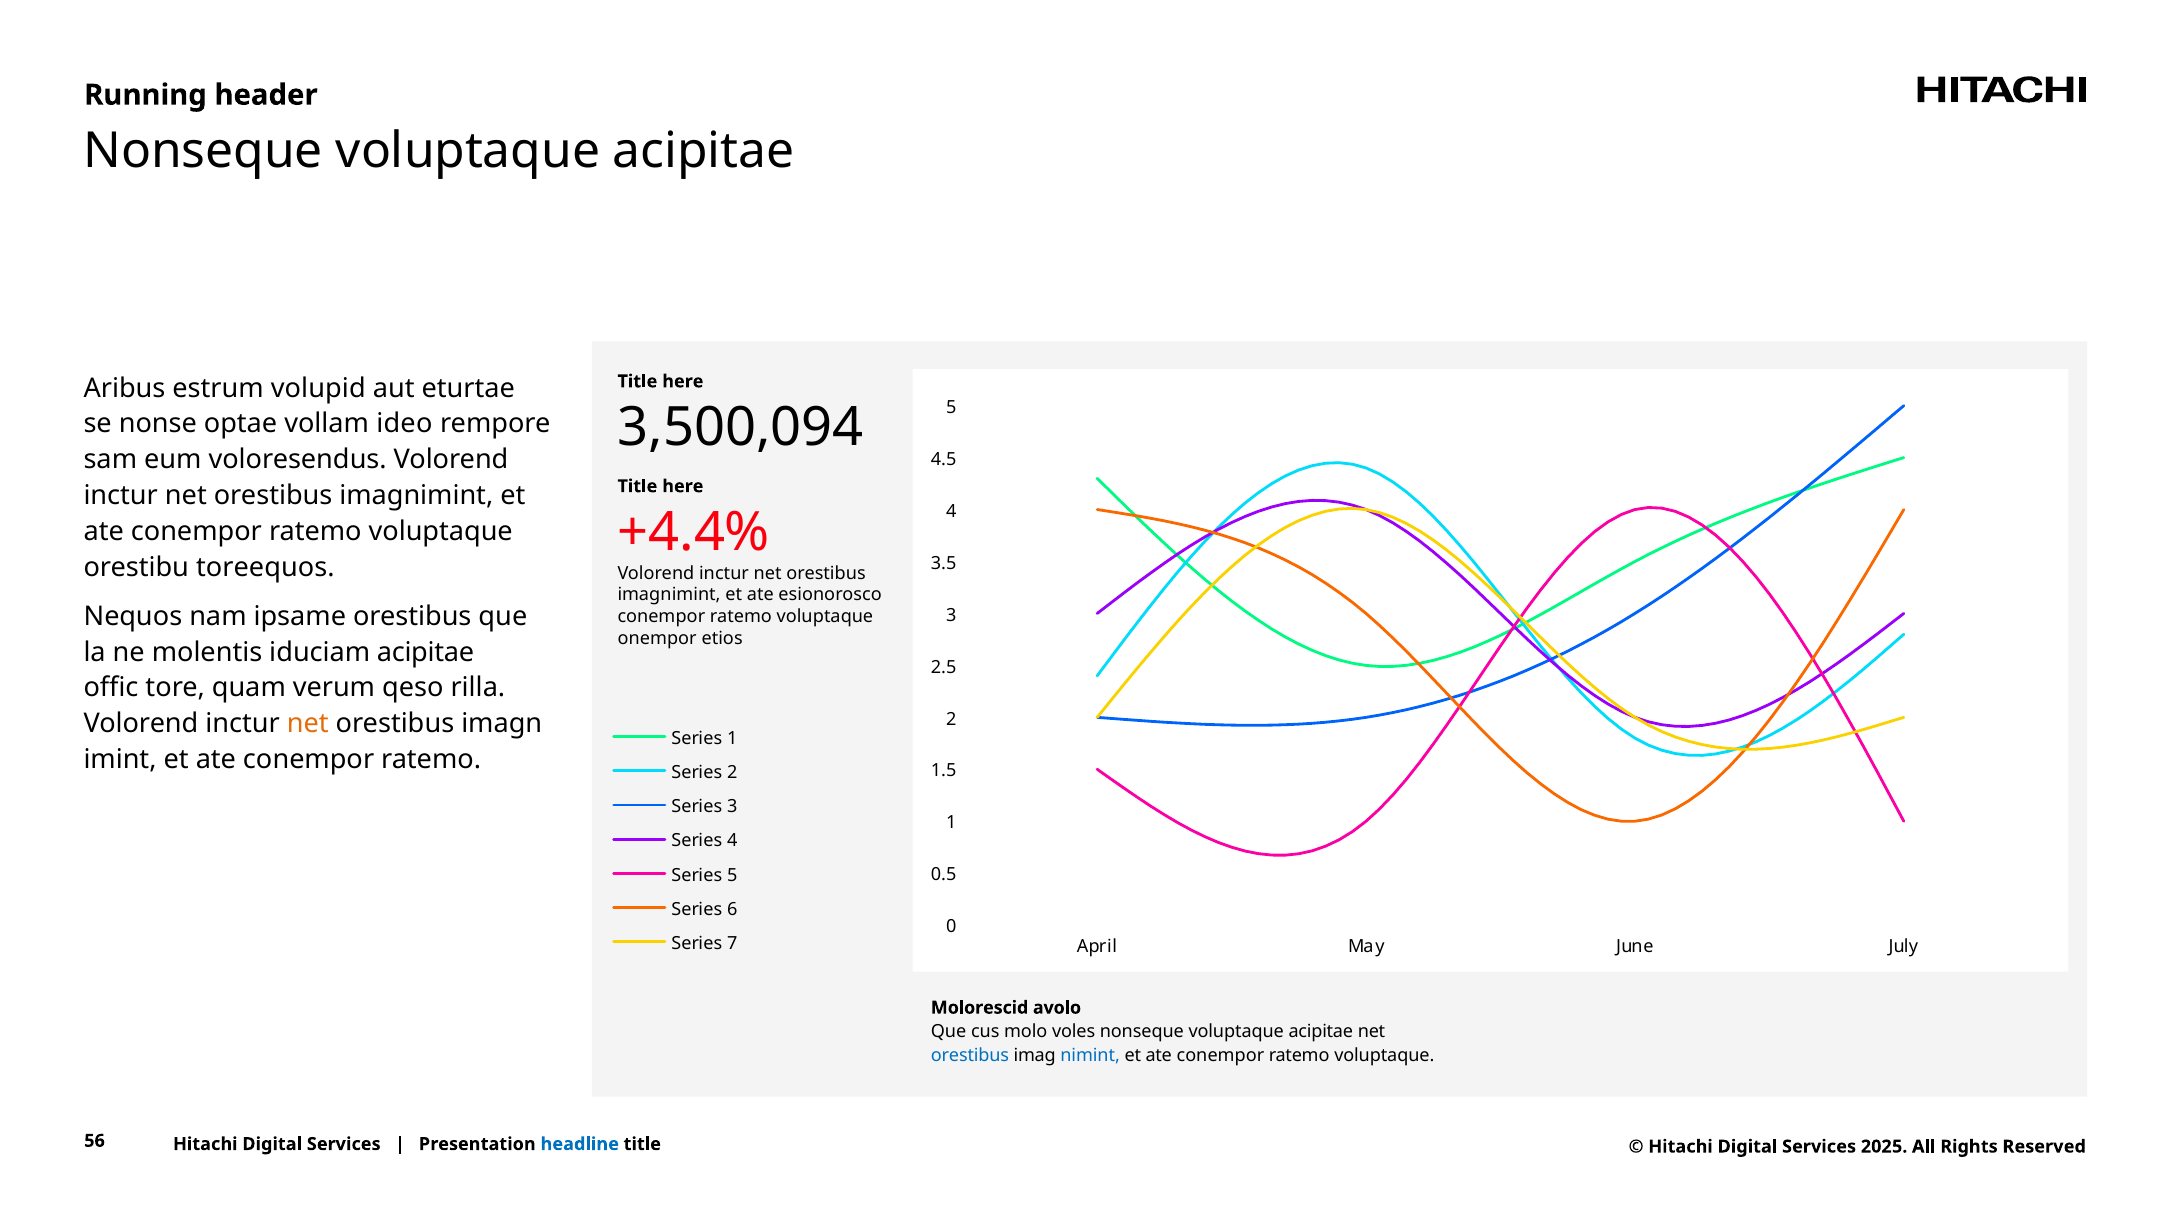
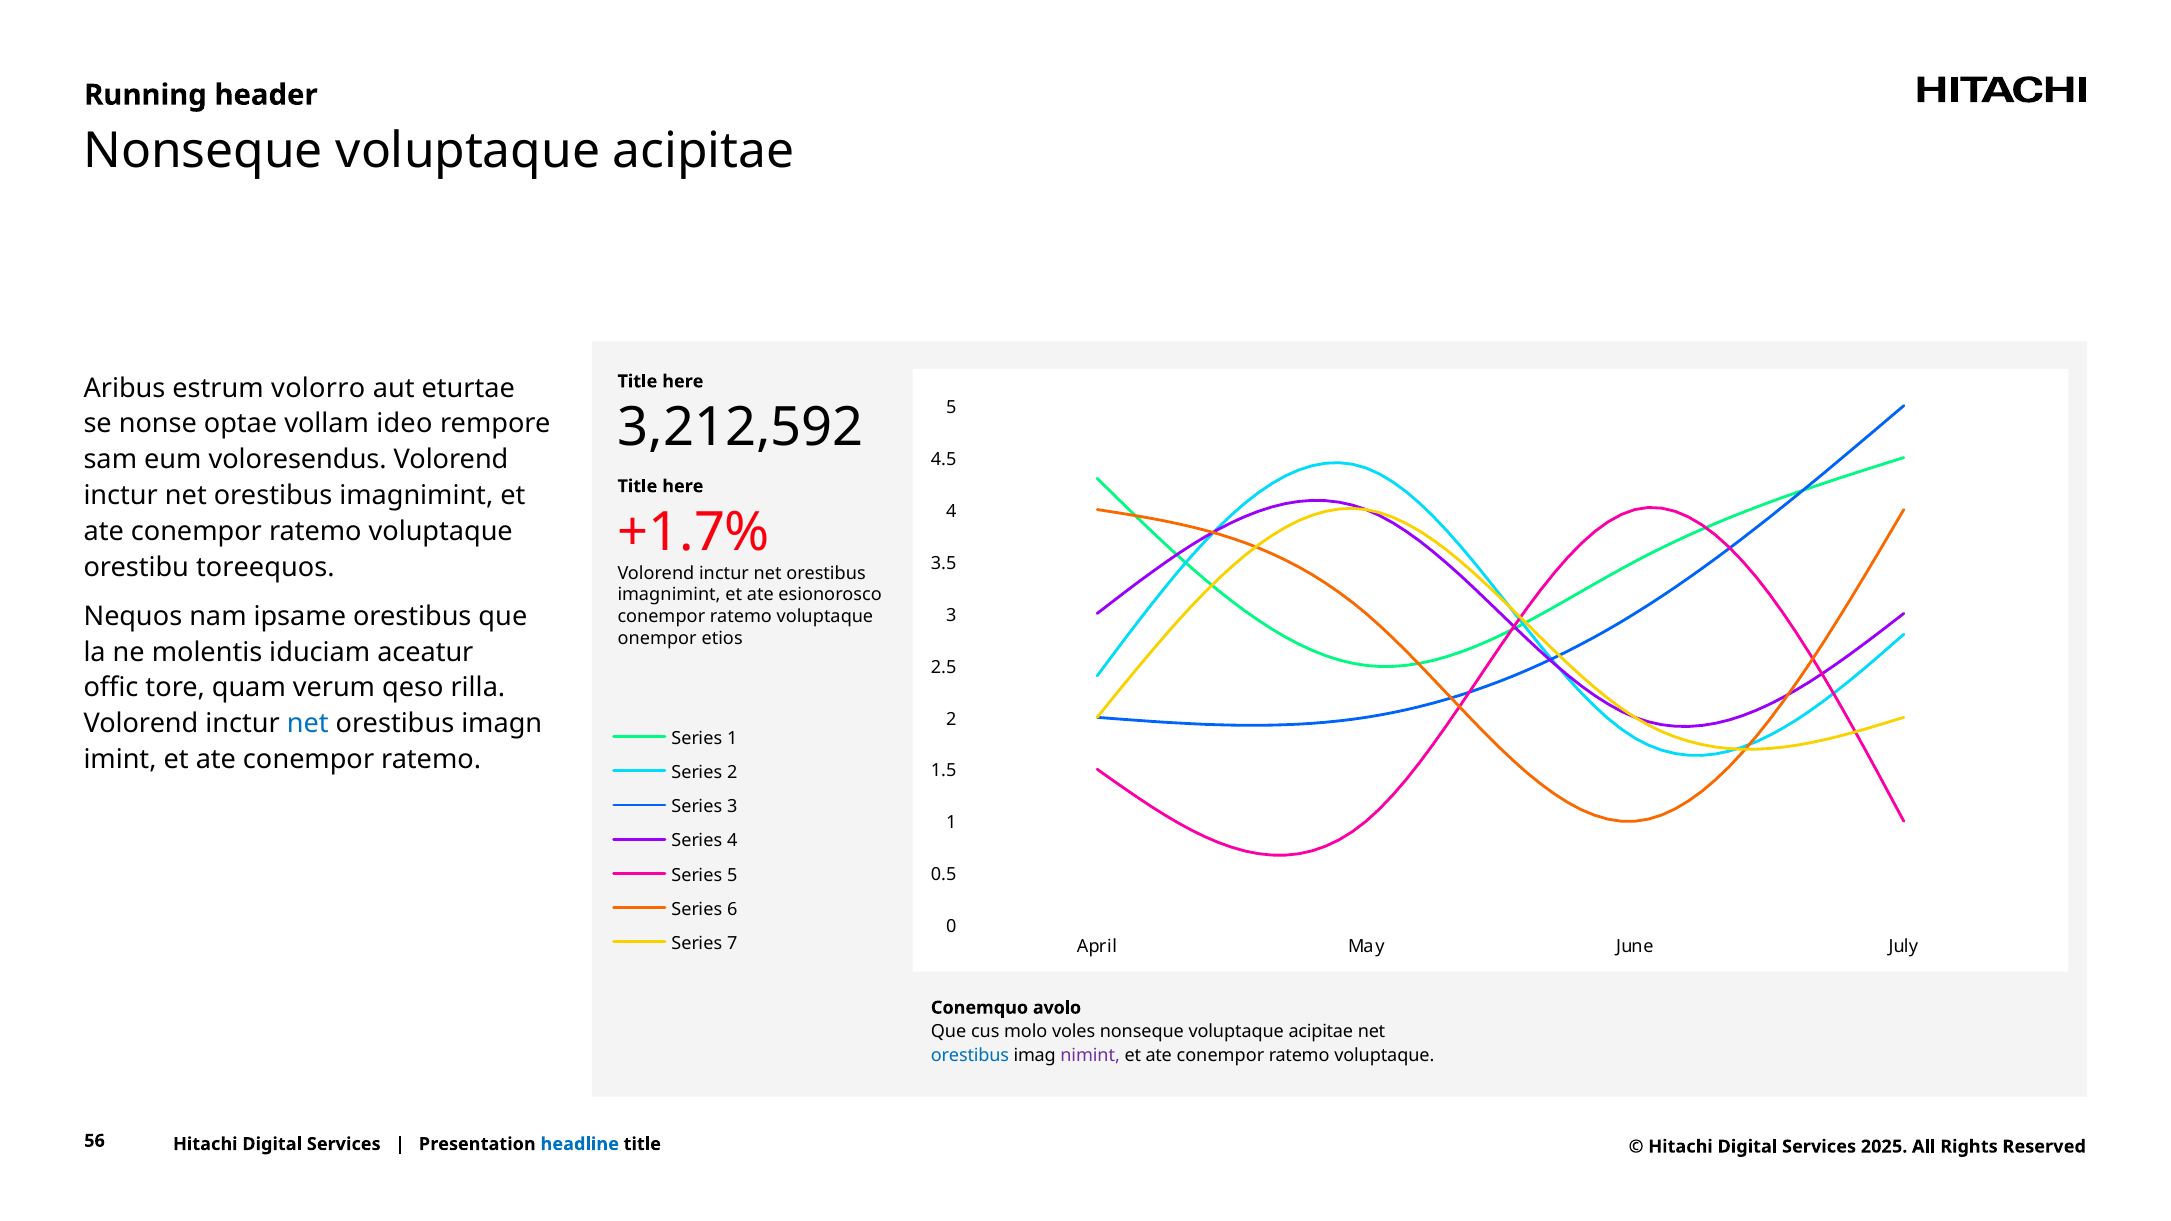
volupid: volupid -> volorro (318, 388)
3,500,094: 3,500,094 -> 3,212,592 (741, 427)
+4.4%: +4.4% -> +1.7% (694, 532)
iduciam acipitae: acipitae -> aceatur (425, 652)
net colour: orange -> blue (308, 724)
Molorescid: Molorescid -> Conemquo (979, 1008)
nimint colour: blue -> purple (1090, 1055)
